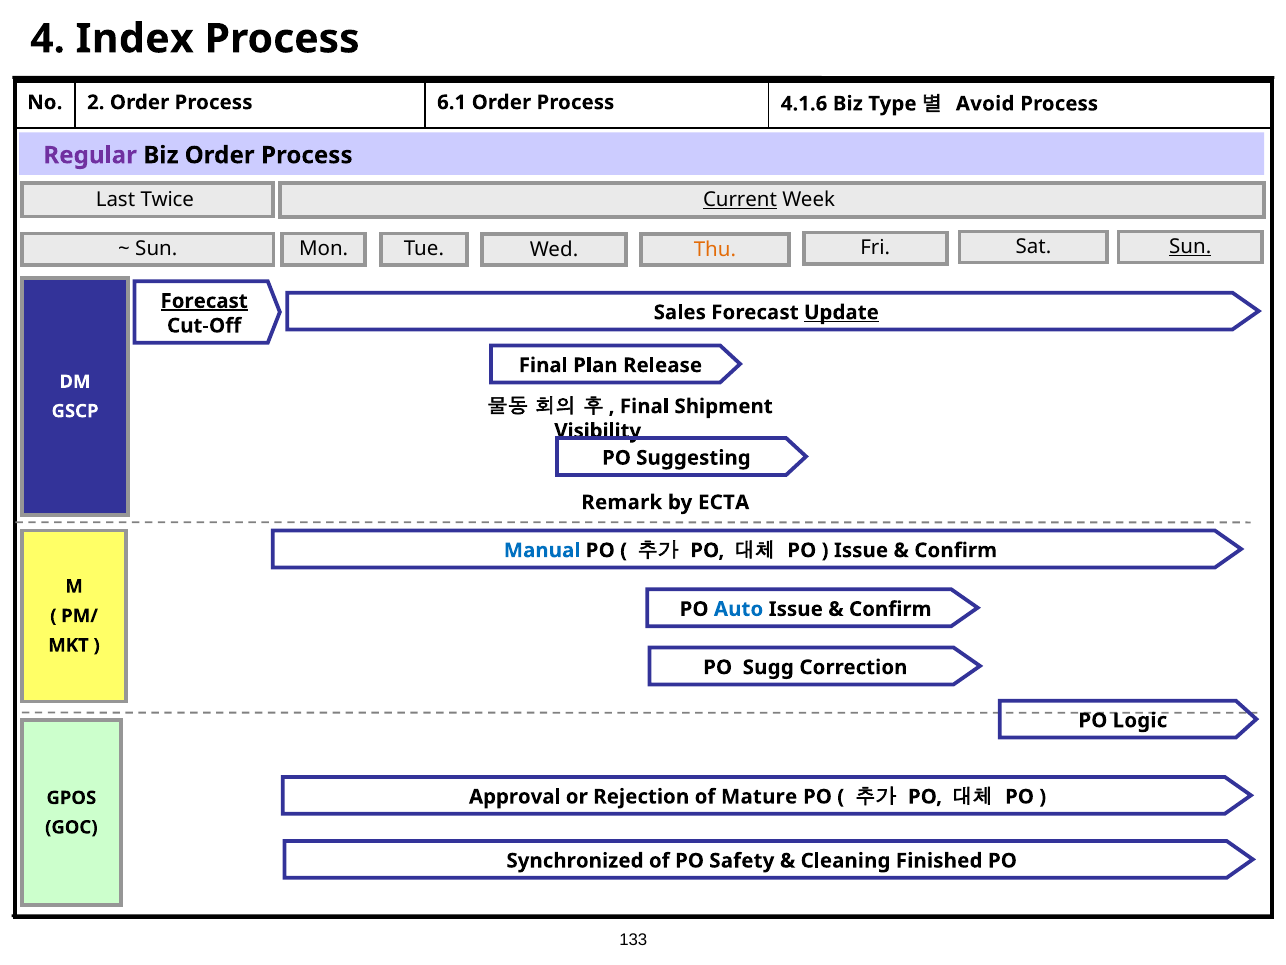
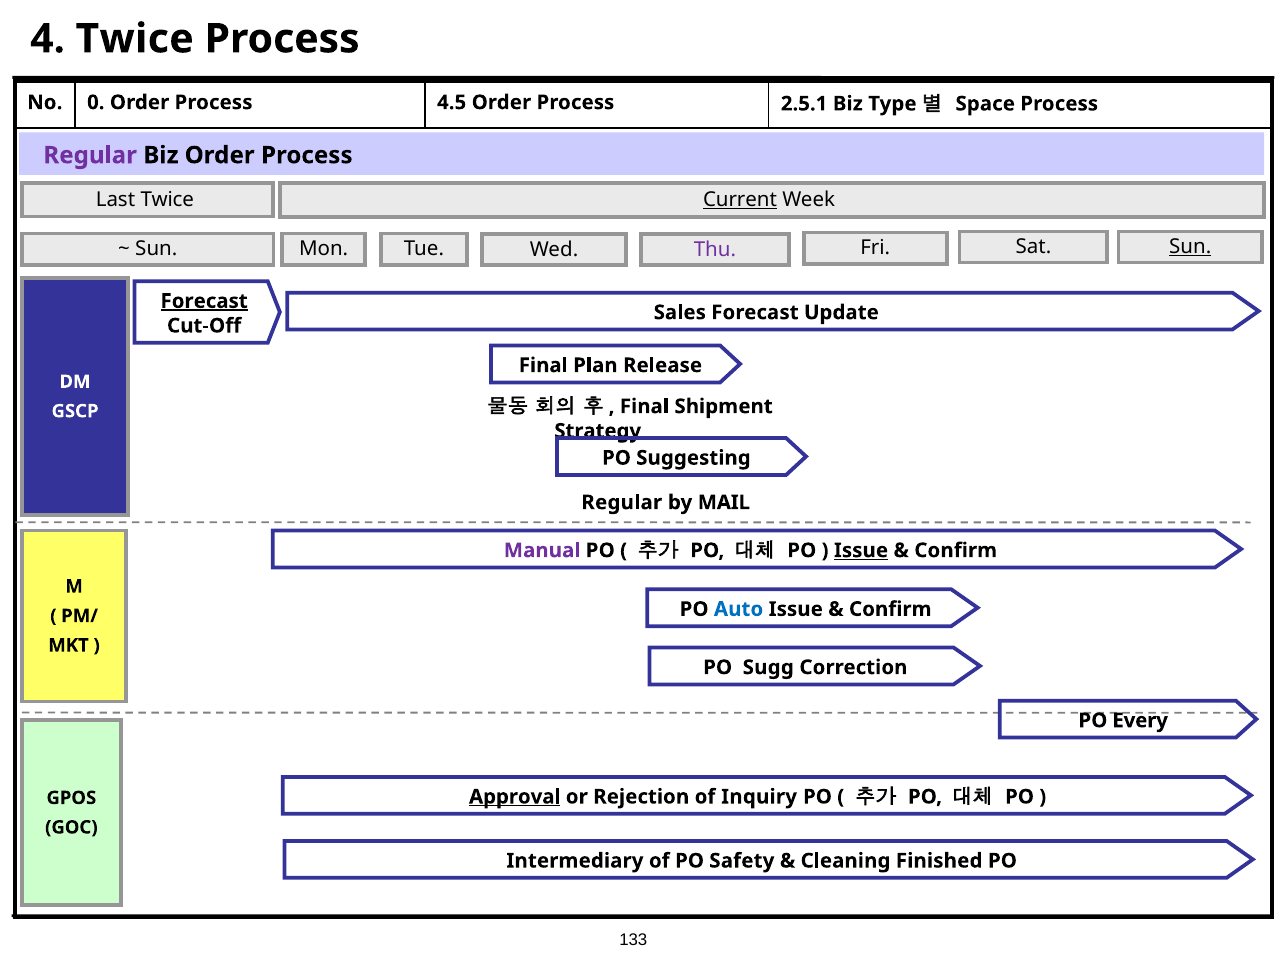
4 Index: Index -> Twice (135, 39)
2: 2 -> 0 (96, 102)
6.1: 6.1 -> 4.5 (452, 102)
4.1.6: 4.1.6 -> 2.5.1 (804, 104)
Avoid: Avoid -> Space (985, 104)
Thu colour: orange -> purple (715, 249)
Update underline: present -> none (841, 313)
Visibility: Visibility -> Strategy (598, 431)
Remark: Remark -> Regular (622, 502)
ECTA: ECTA -> MAIL (724, 502)
Manual colour: blue -> purple (542, 550)
Issue underline: none -> present (861, 550)
Logic: Logic -> Every (1140, 721)
Approval underline: none -> present (515, 797)
Mature: Mature -> Inquiry (759, 797)
Synchronized: Synchronized -> Intermediary (575, 861)
